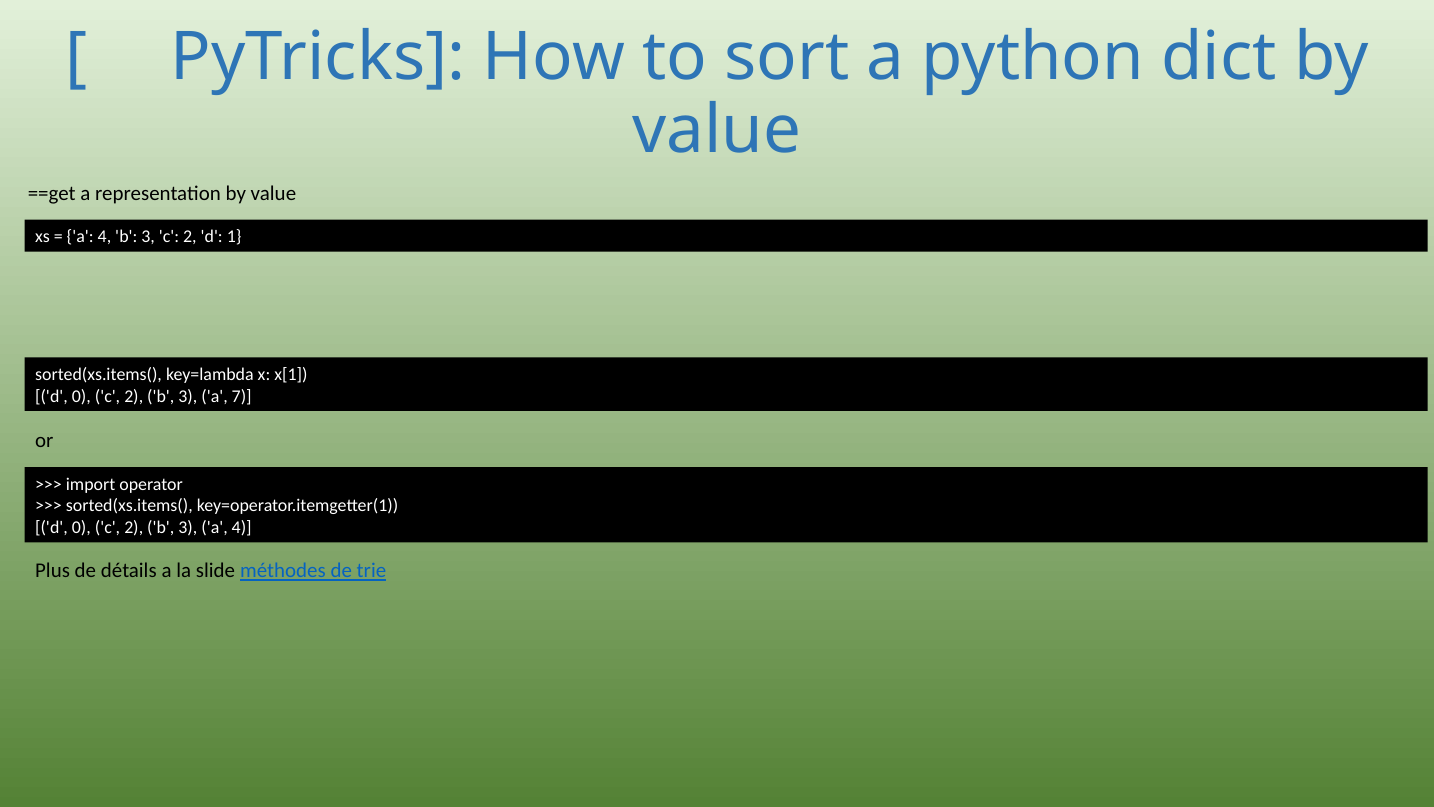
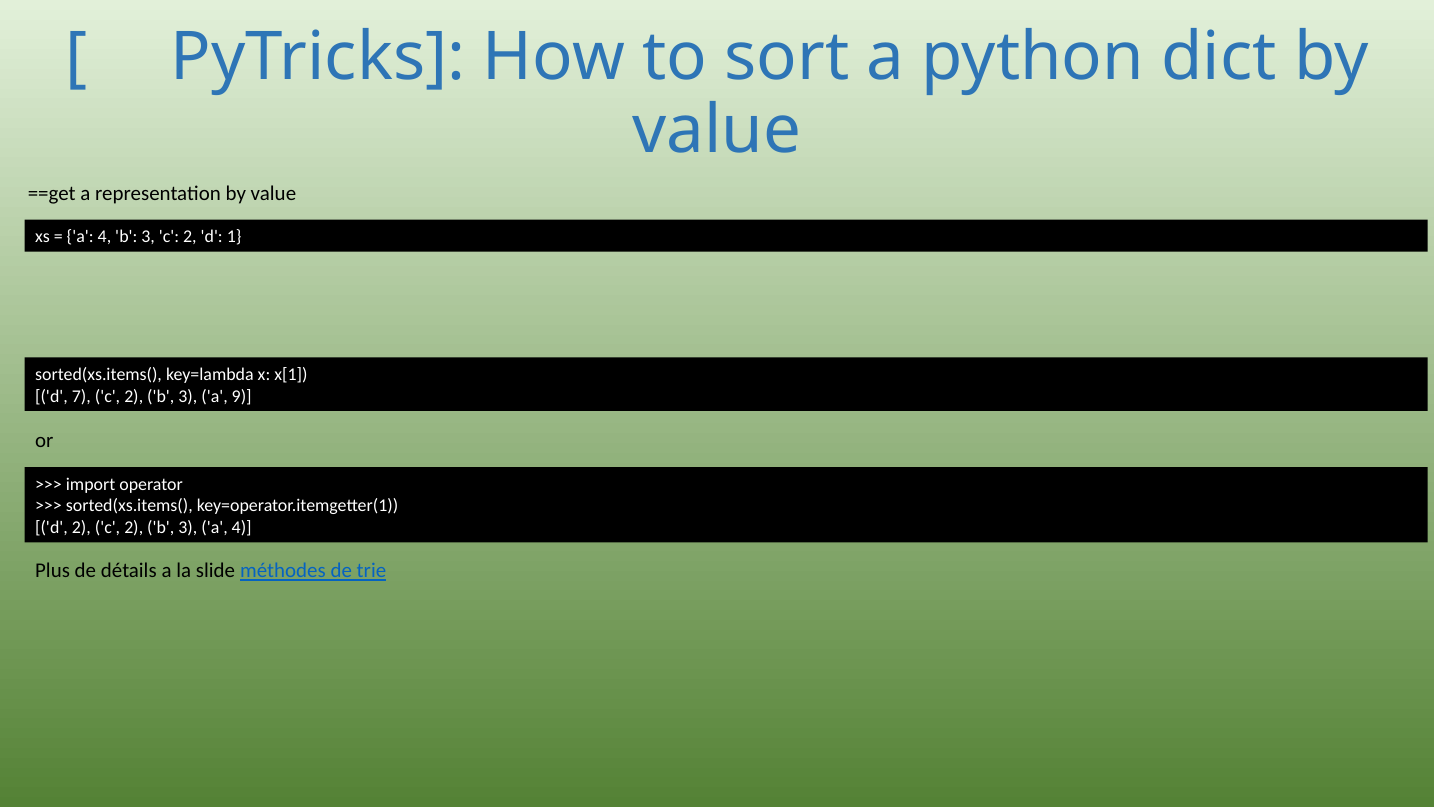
0: 0 -> 7 (81, 396)
7: 7 -> 9 (242, 396)
0: 0 -> 2 (81, 527)
